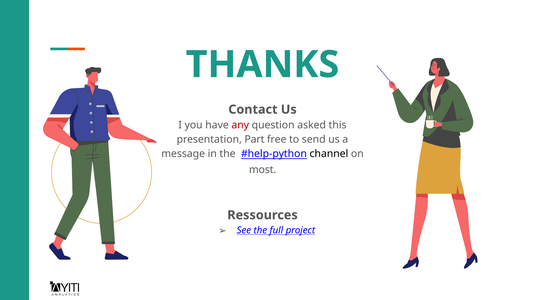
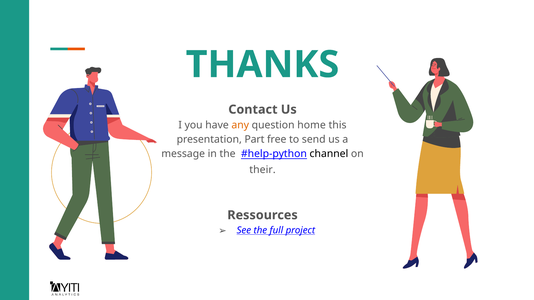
any colour: red -> orange (240, 125)
asked: asked -> home (312, 125)
most: most -> their (262, 170)
